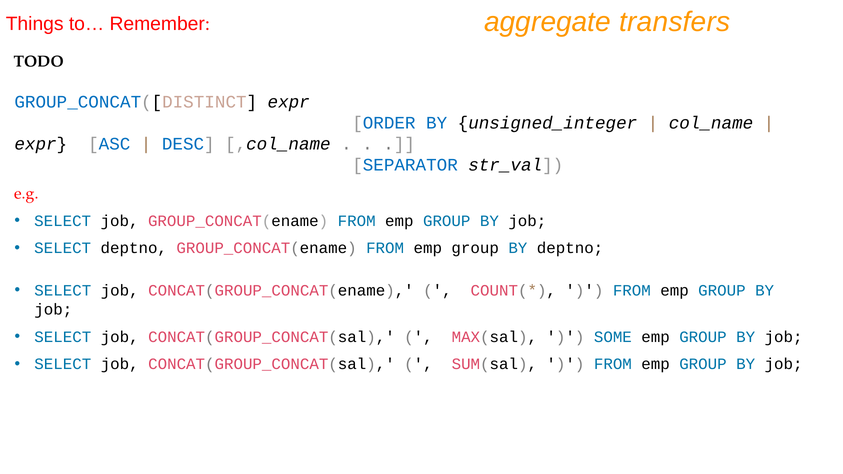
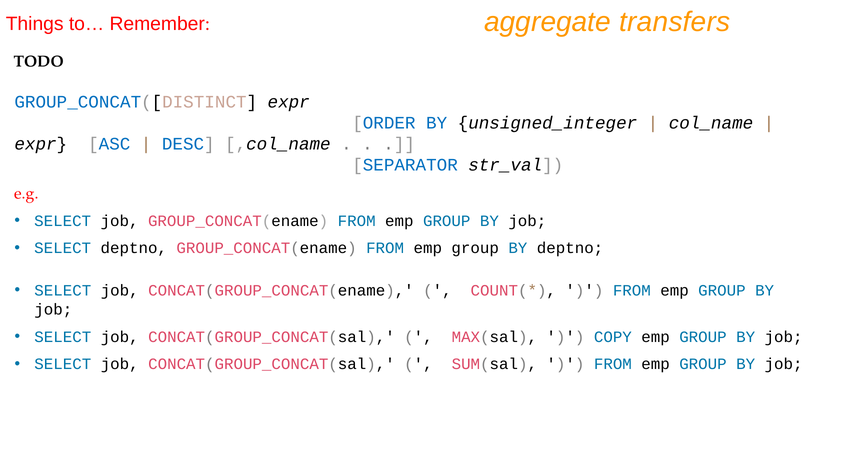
SOME: SOME -> COPY (613, 337)
